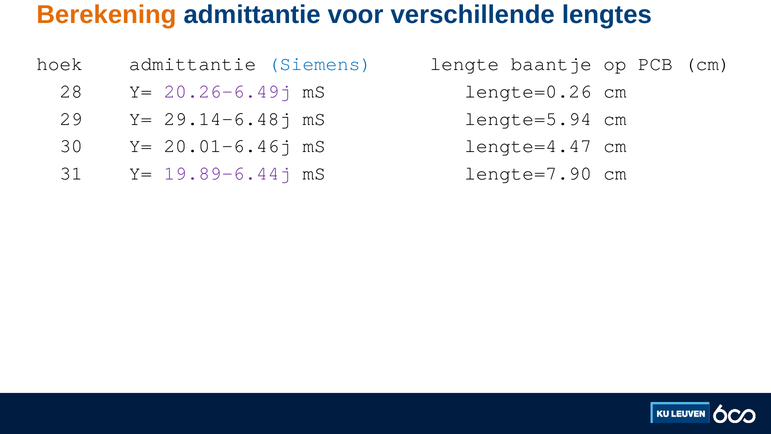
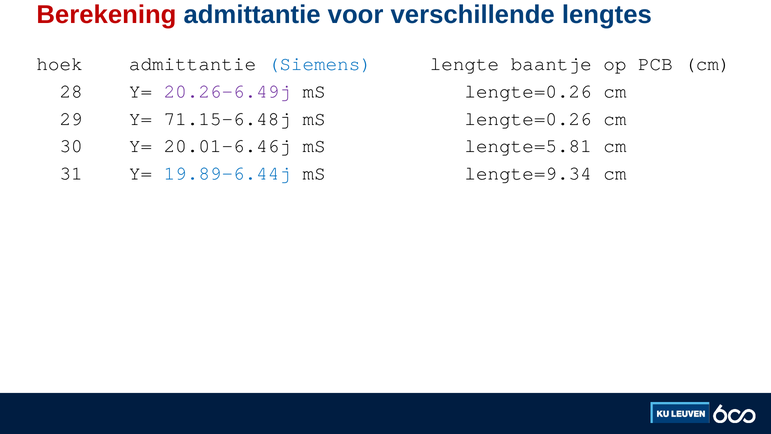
Berekening colour: orange -> red (106, 15)
29.14-6.48j: 29.14-6.48j -> 71.15-6.48j (227, 119)
lengte=5.94: lengte=5.94 -> lengte=0.26 (528, 119)
lengte=4.47: lengte=4.47 -> lengte=5.81 (528, 146)
19.89-6.44j colour: purple -> blue (227, 173)
lengte=7.90: lengte=7.90 -> lengte=9.34 (528, 173)
